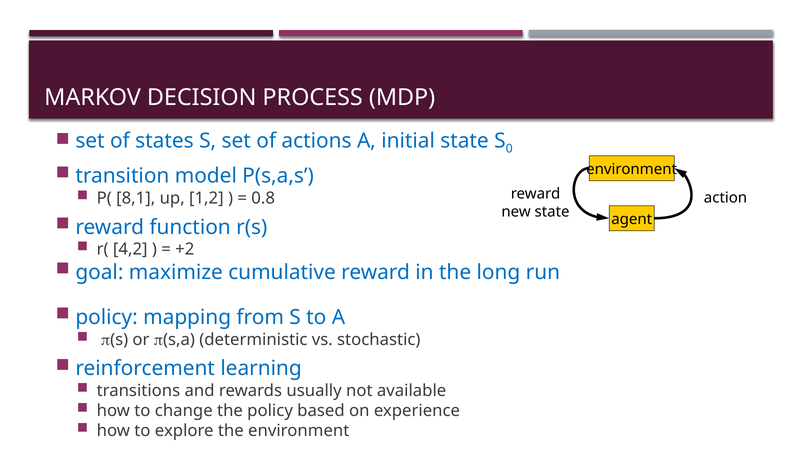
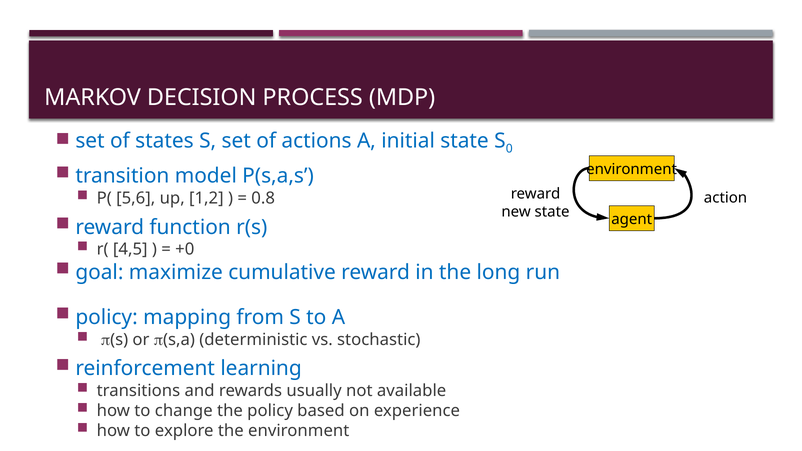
8,1: 8,1 -> 5,6 (136, 198)
4,2: 4,2 -> 4,5 (130, 250)
+2: +2 -> +0 (185, 250)
